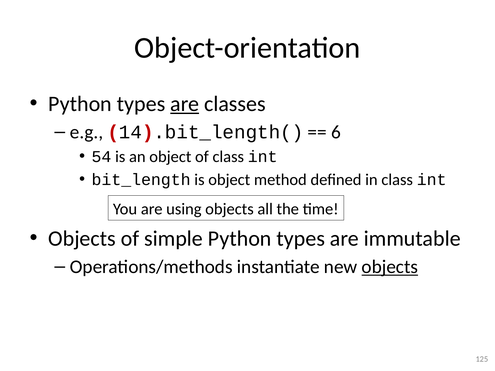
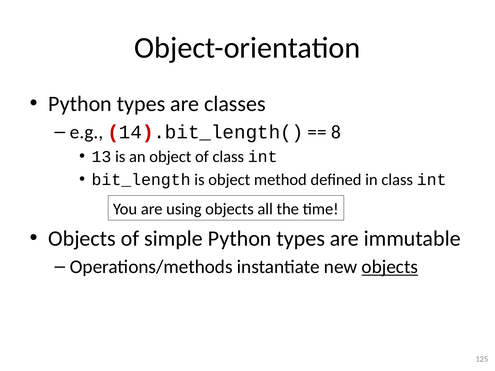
are underline: present -> none (185, 104)
6: 6 -> 8 (336, 132)
54: 54 -> 13 (101, 157)
